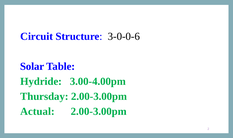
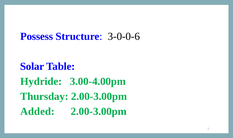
Circuit: Circuit -> Possess (37, 36)
Actual: Actual -> Added (37, 111)
